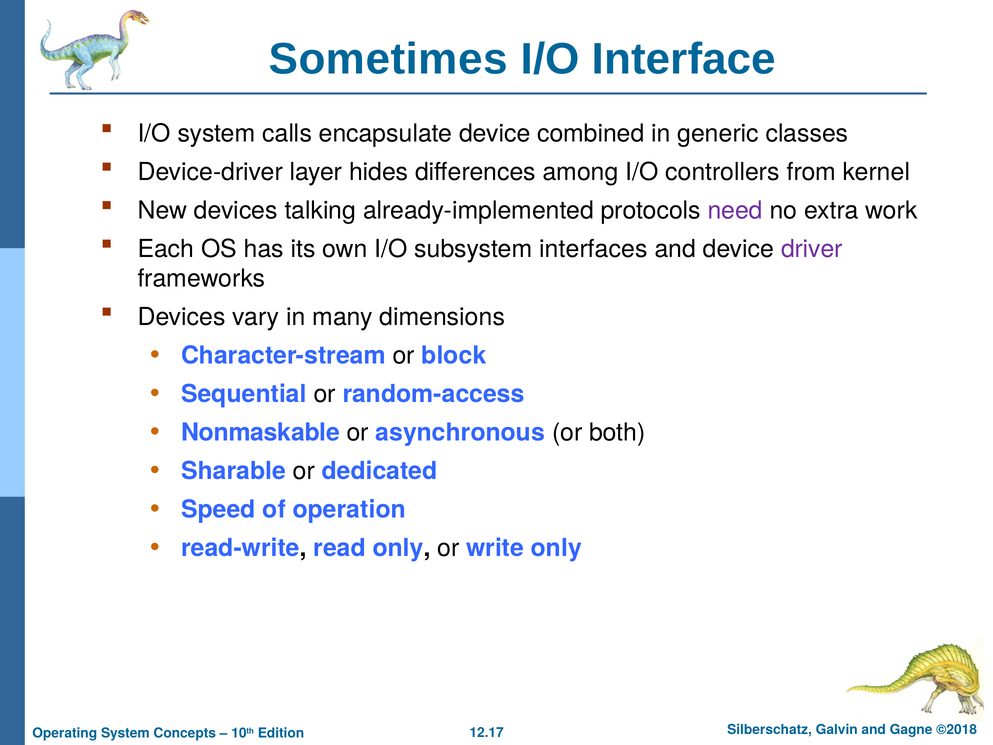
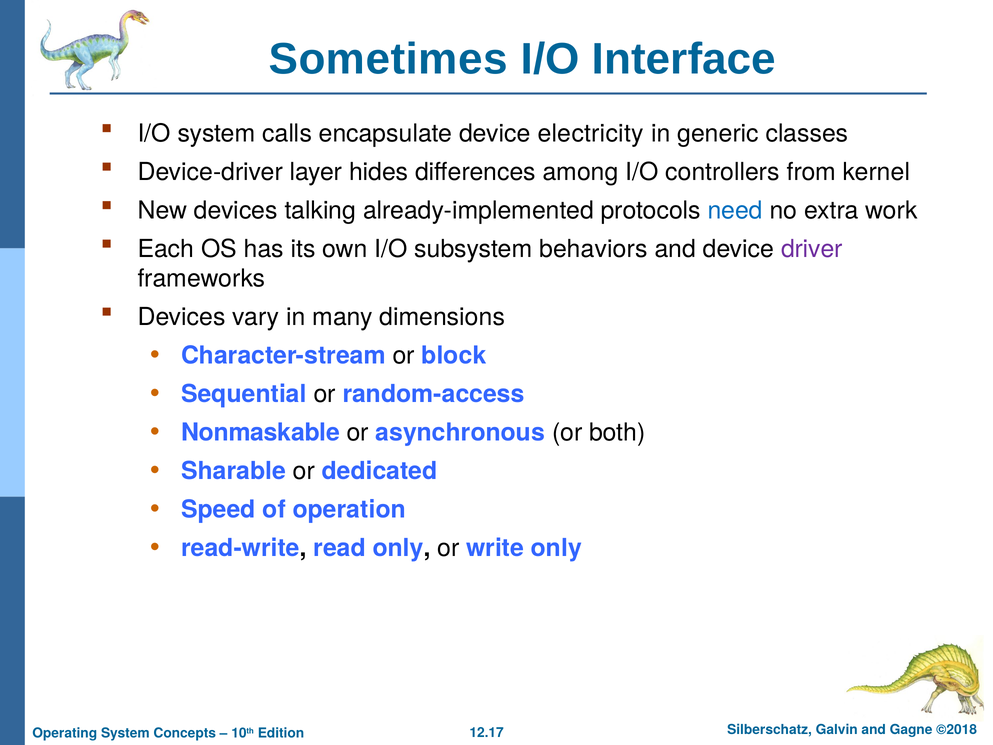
combined: combined -> electricity (591, 133)
need colour: purple -> blue (735, 210)
interfaces: interfaces -> behaviors (593, 249)
